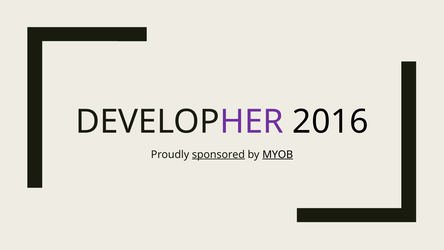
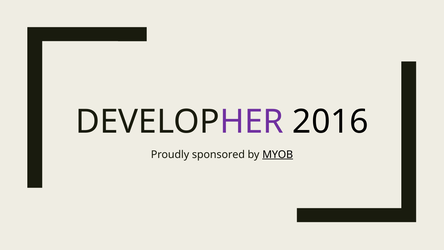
sponsored underline: present -> none (218, 154)
